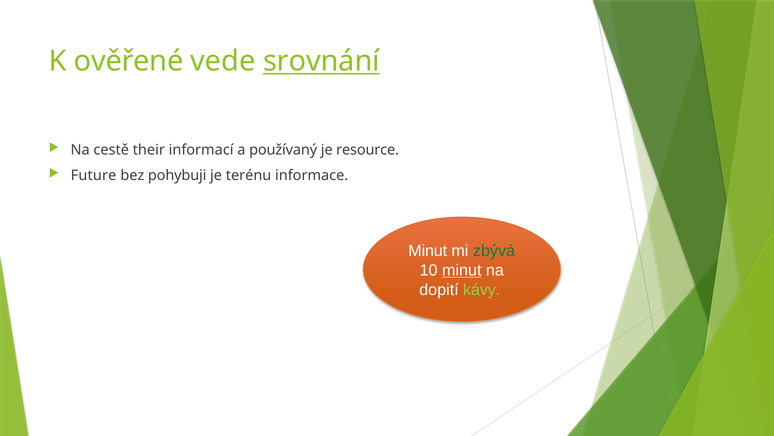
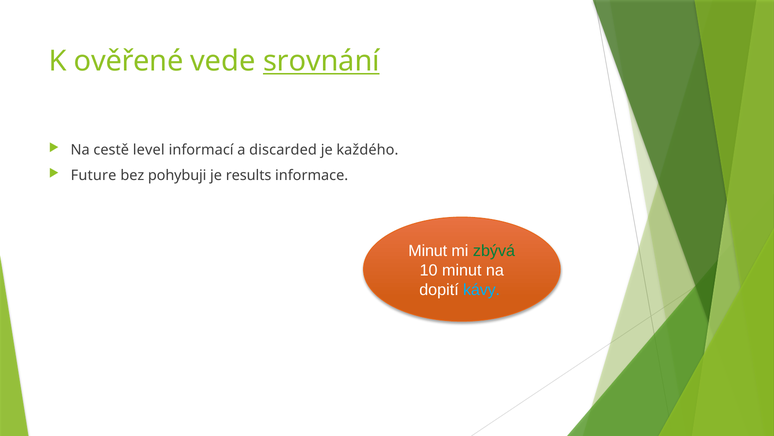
their: their -> level (149, 150)
používaný: používaný -> discarded (283, 150)
resource: resource -> každého (367, 150)
terénu: terénu -> results (249, 175)
minut underline: present -> none (462, 270)
kávy colour: light green -> light blue (482, 289)
